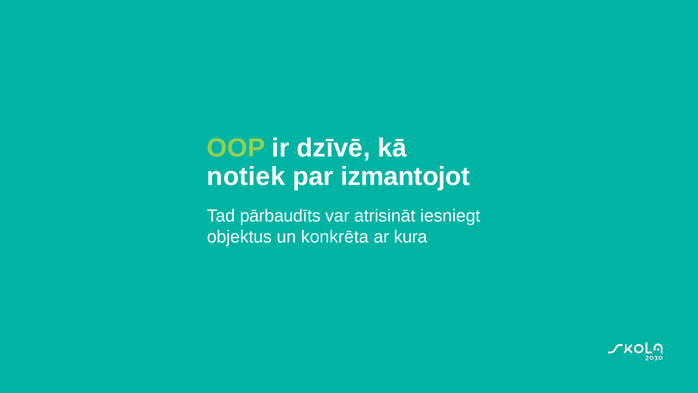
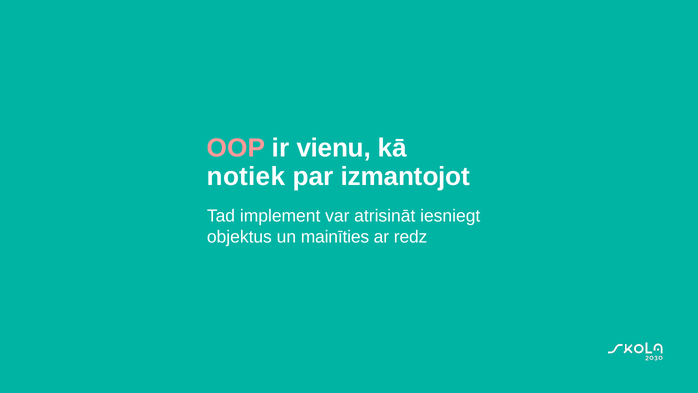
OOP colour: light green -> pink (236, 148)
dzīvē: dzīvē -> vienu (334, 148)
pārbaudīts: pārbaudīts -> implement (280, 216)
konkrēta: konkrēta -> mainīties (335, 237)
kura: kura -> redz (411, 237)
